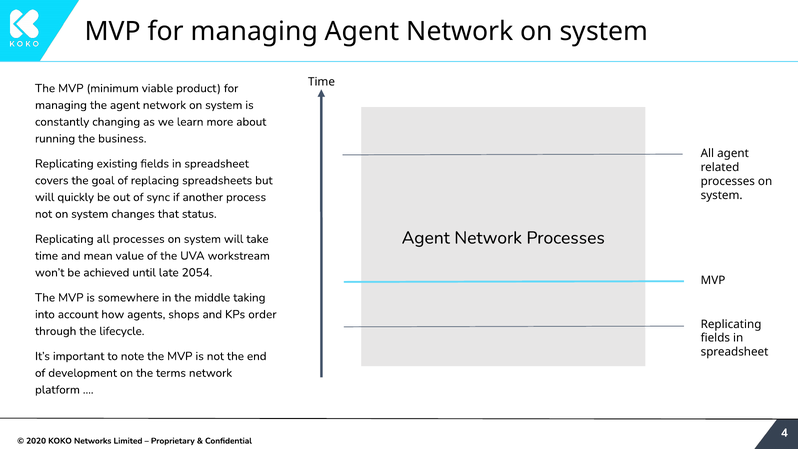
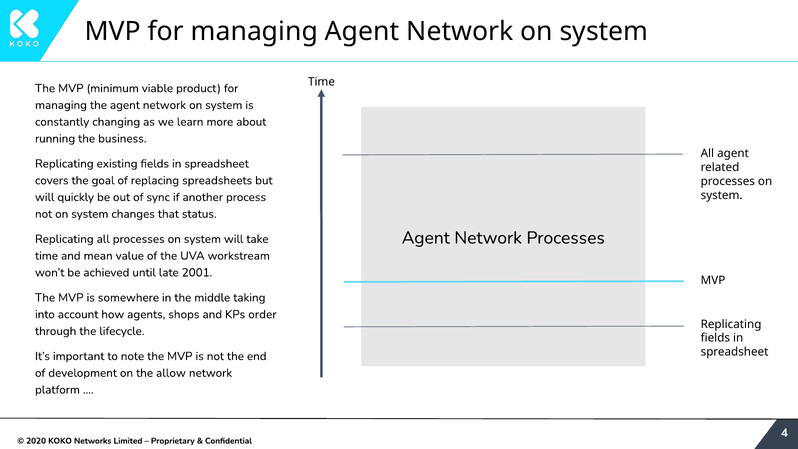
2054: 2054 -> 2001 (197, 272)
terms: terms -> allow (171, 373)
